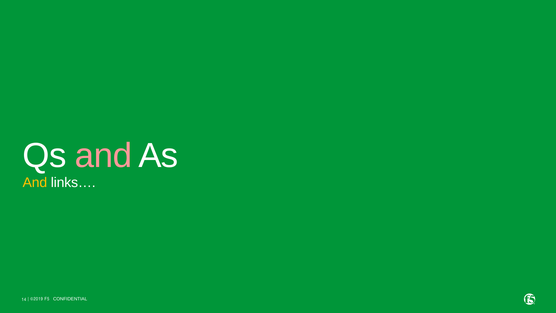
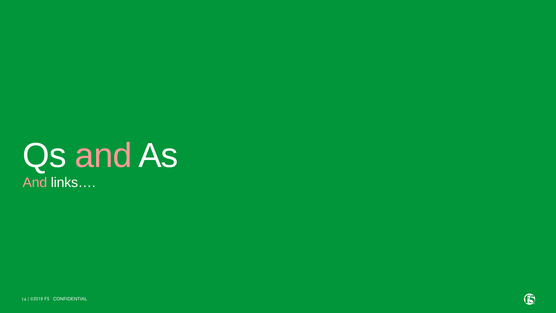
And colour: yellow -> pink (35, 182)
